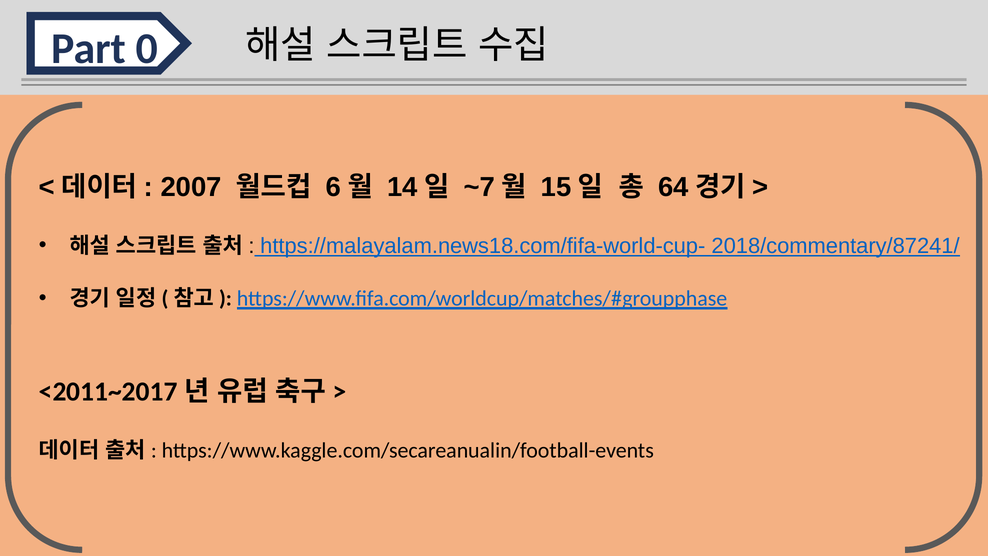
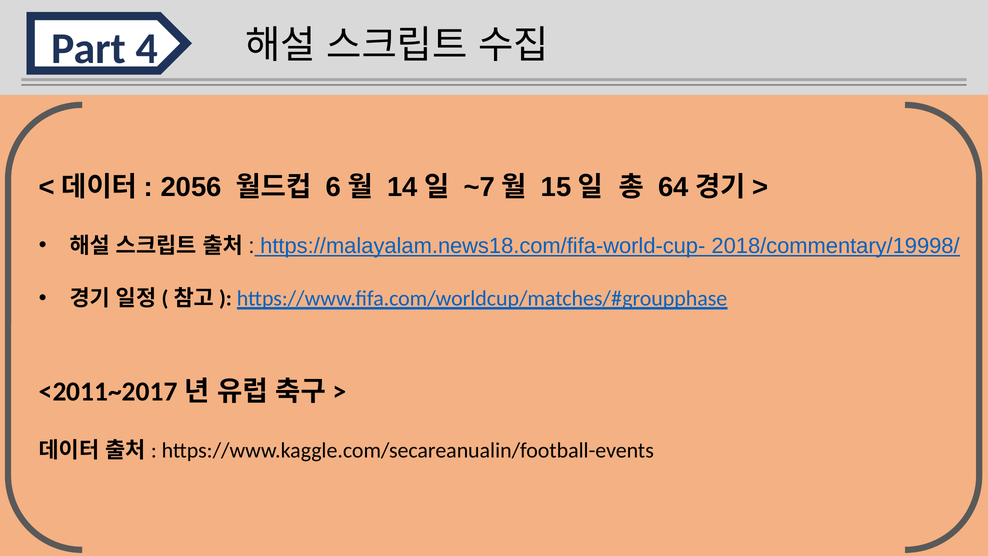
0: 0 -> 4 (147, 49)
2007: 2007 -> 2056 (191, 187)
2018/commentary/87241/: 2018/commentary/87241/ -> 2018/commentary/19998/ (836, 246)
